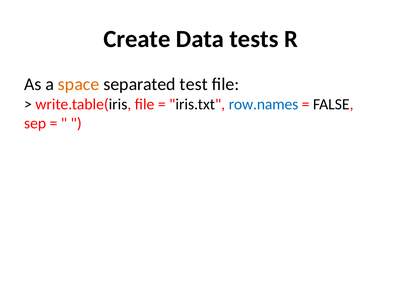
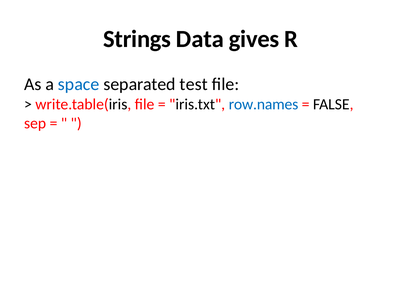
Create: Create -> Strings (137, 39)
tests: tests -> gives (254, 39)
space colour: orange -> blue (79, 84)
